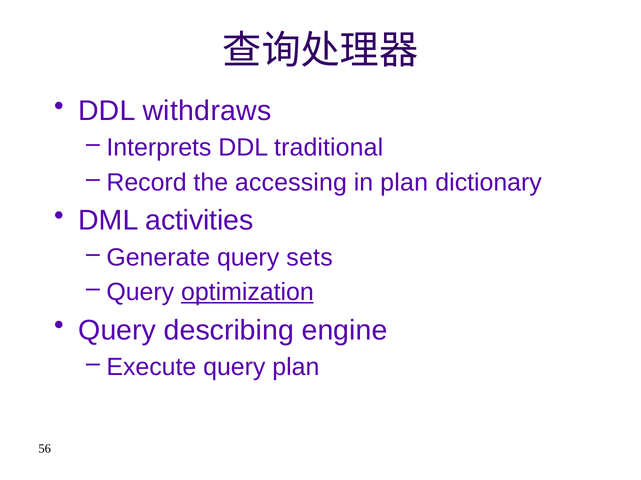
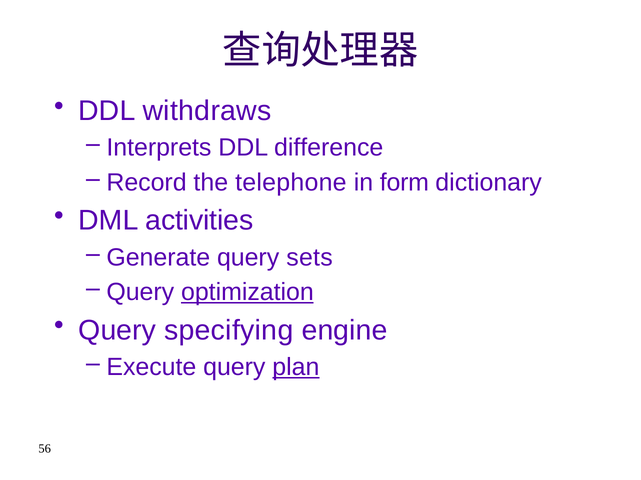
traditional: traditional -> difference (329, 148)
accessing: accessing -> telephone (291, 183)
in plan: plan -> form (404, 183)
describing: describing -> specifying (229, 331)
plan underline: none -> present (296, 368)
